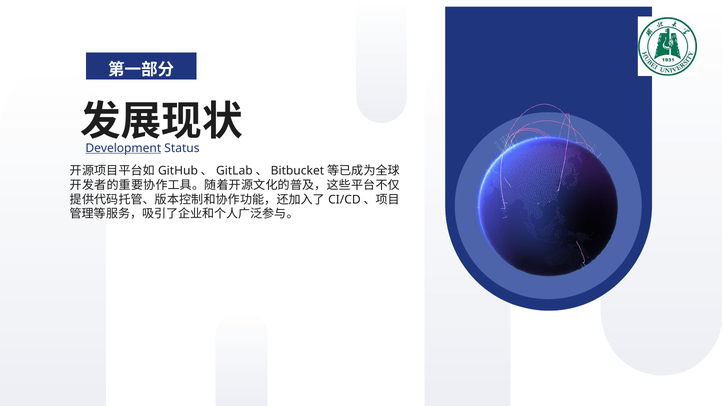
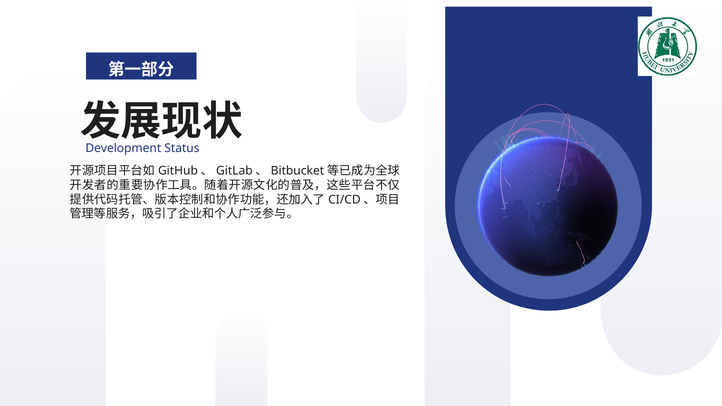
Development underline: present -> none (123, 148)
